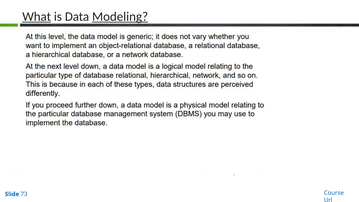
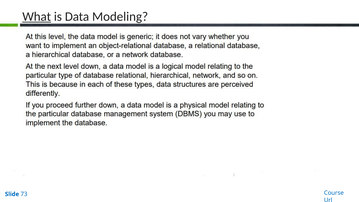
Modeling underline: present -> none (120, 17)
